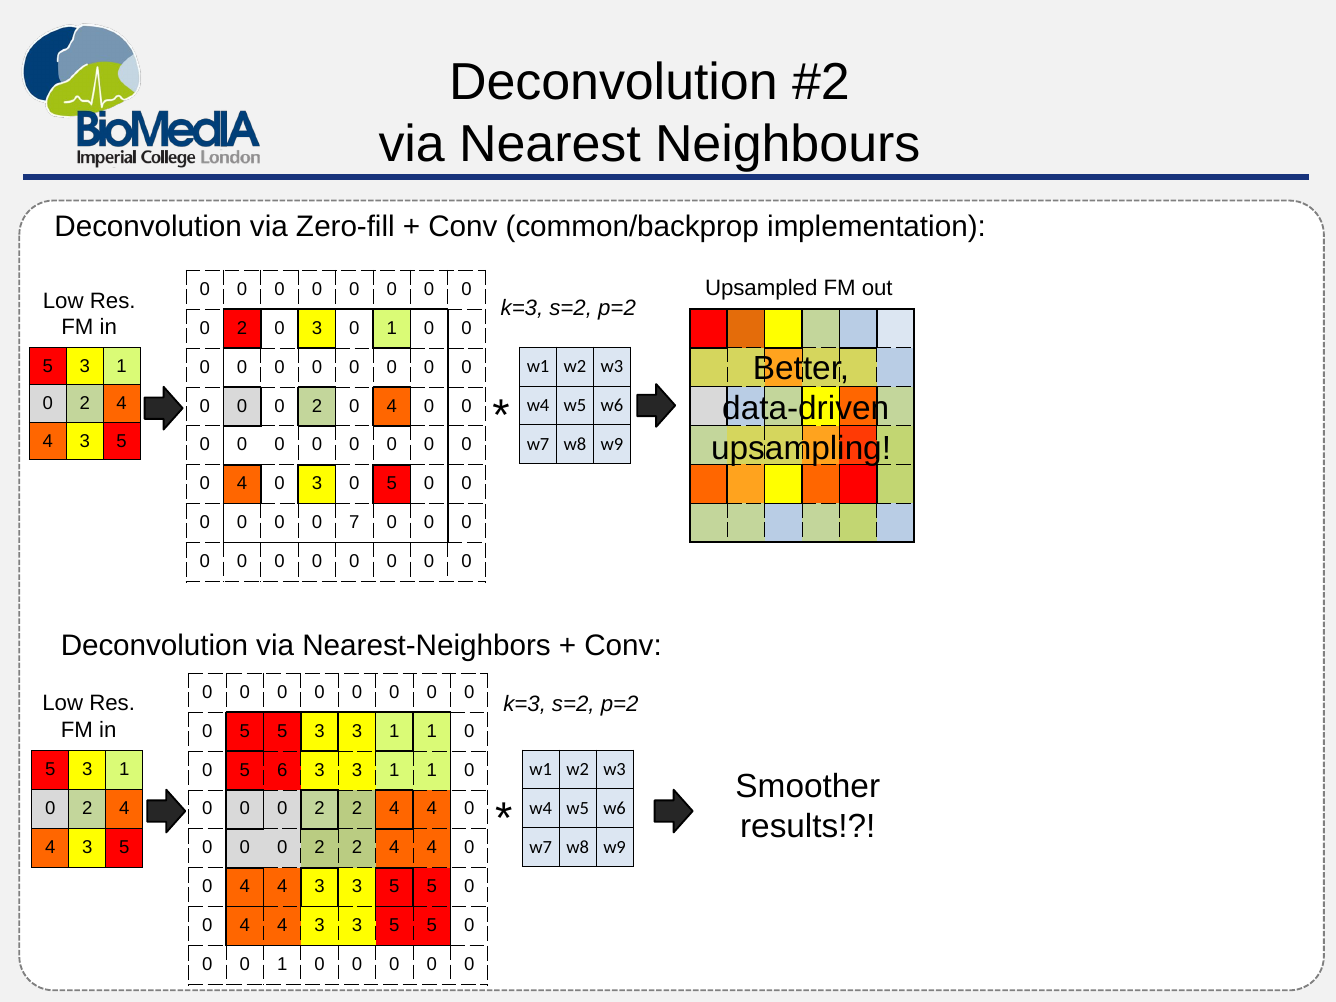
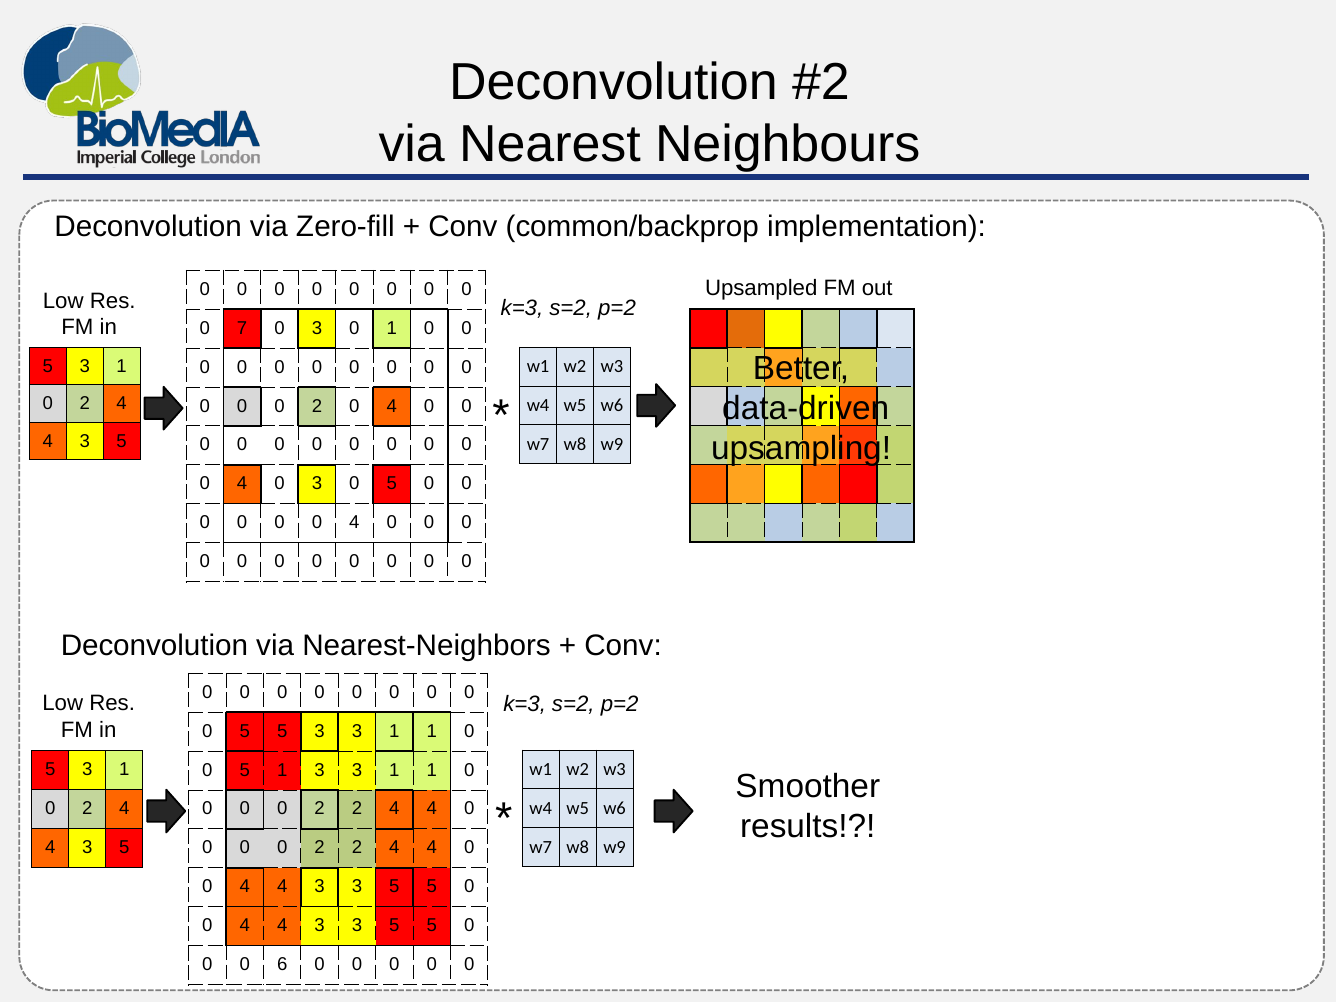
2: 2 -> 7 (242, 328)
7: 7 -> 4 (354, 522)
5 6: 6 -> 1 (282, 770)
0 0 1: 1 -> 6 (282, 964)
